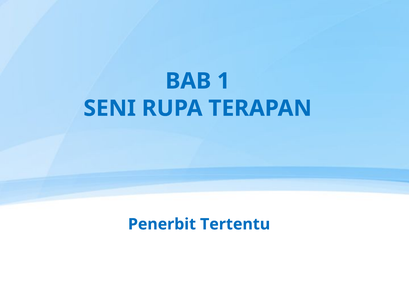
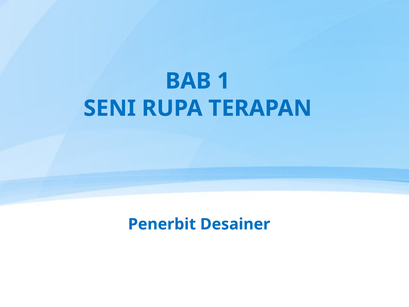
Tertentu: Tertentu -> Desainer (235, 224)
